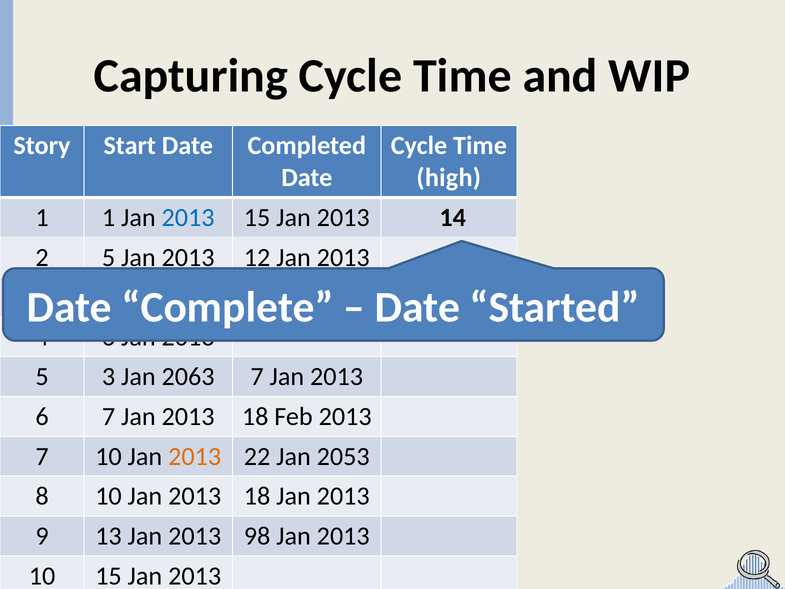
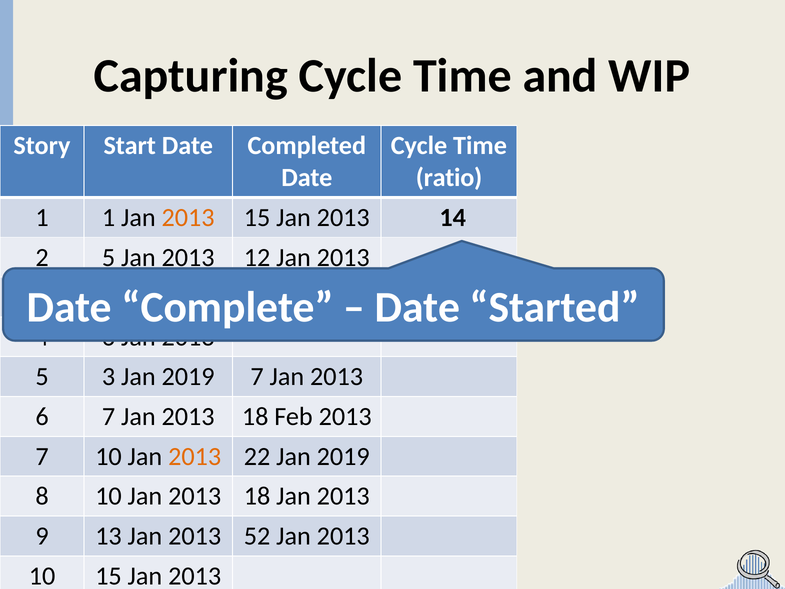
high: high -> ratio (449, 178)
2013 colour: blue -> orange (188, 217)
3 Jan 2063: 2063 -> 2019 (188, 377)
22 Jan 2053: 2053 -> 2019 (343, 456)
98: 98 -> 52 (257, 536)
